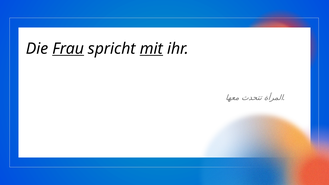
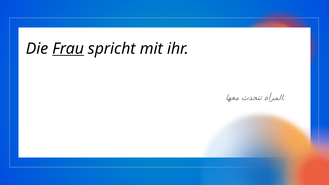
mit underline: present -> none (151, 49)
